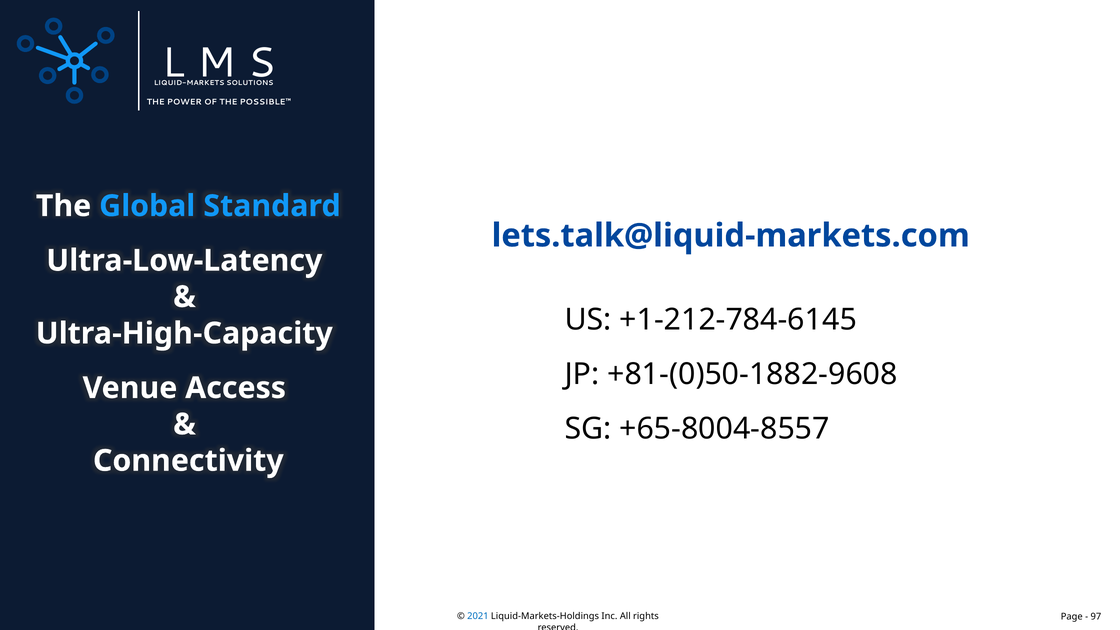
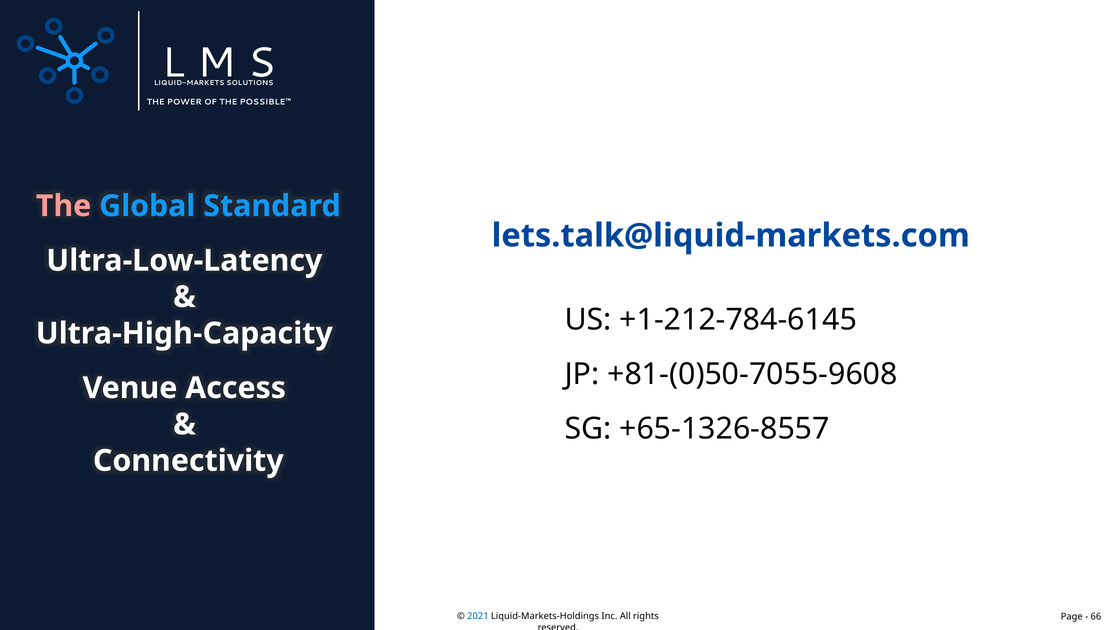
The colour: white -> pink (64, 206)
+81-(0)50-1882-9608: +81-(0)50-1882-9608 -> +81-(0)50-7055-9608 (752, 374)
+65-8004-8557: +65-8004-8557 -> +65-1326-8557 (724, 429)
97: 97 -> 66 (1096, 617)
